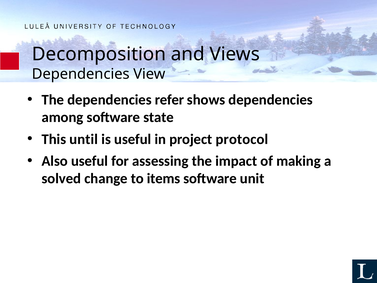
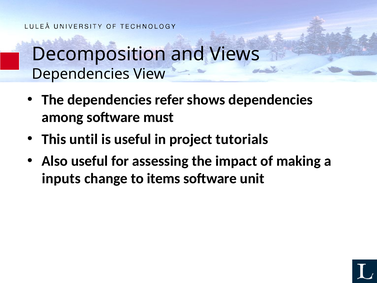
state: state -> must (159, 117)
protocol: protocol -> tutorials (242, 139)
solved: solved -> inputs (61, 178)
